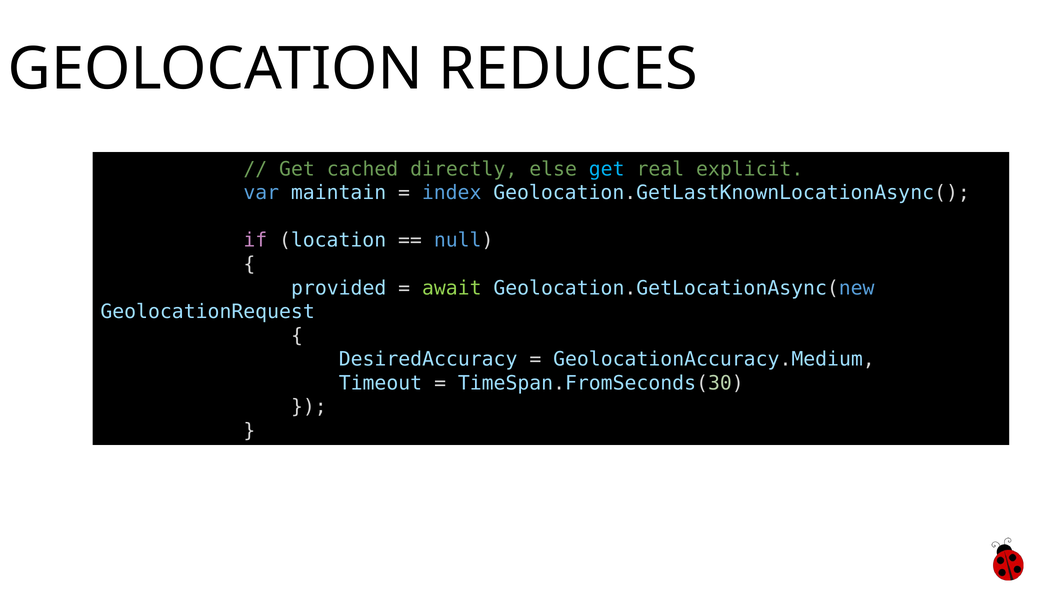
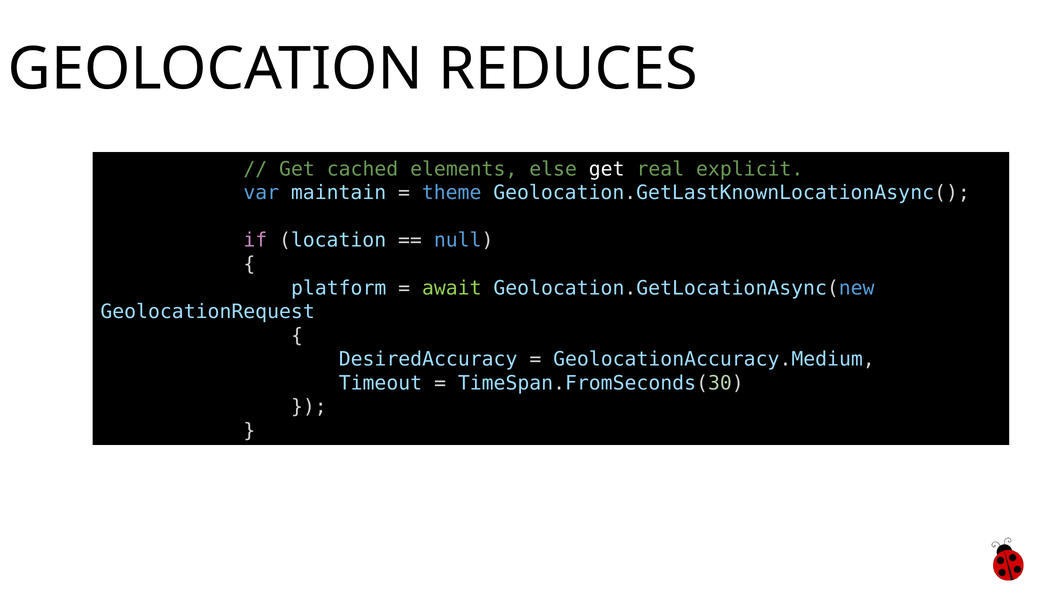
directly: directly -> elements (464, 169)
get colour: light blue -> white (607, 169)
index: index -> theme (452, 193)
provided: provided -> platform (339, 288)
